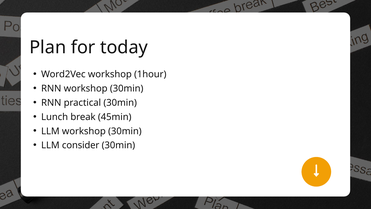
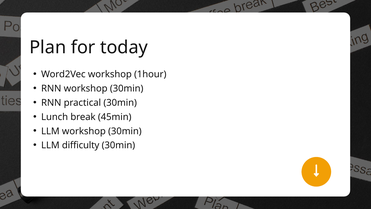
consider: consider -> difficulty (81, 145)
